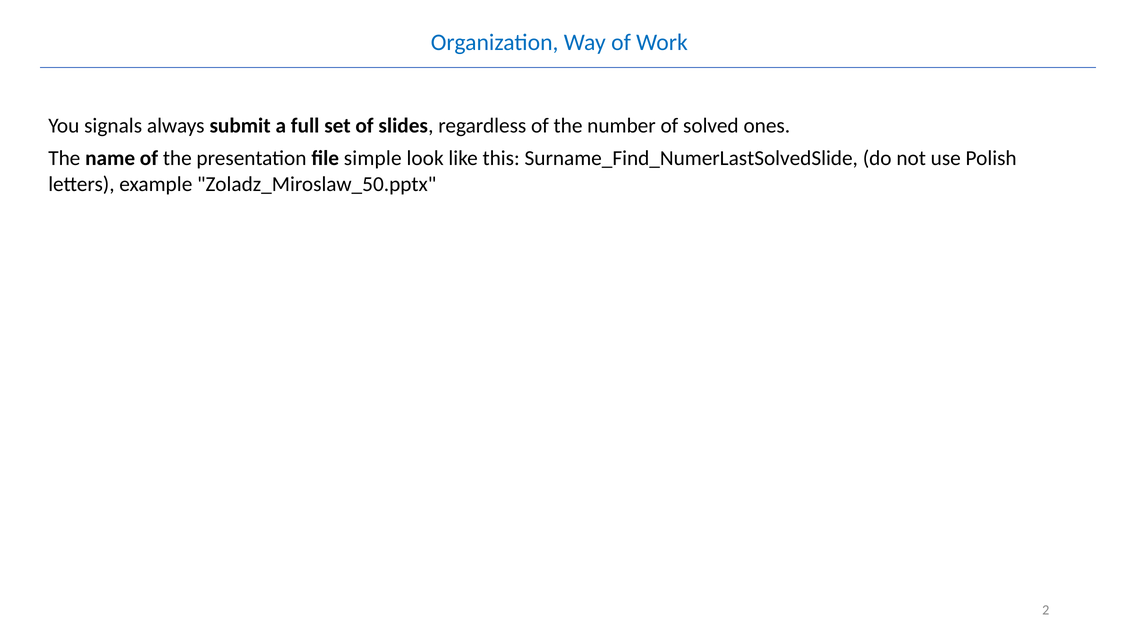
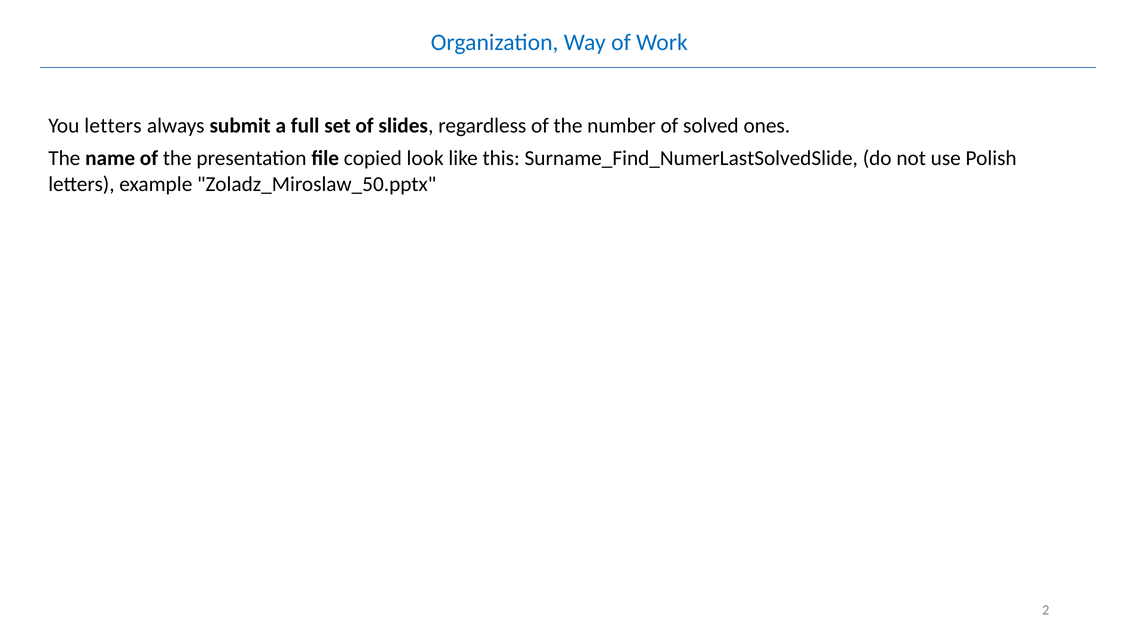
You signals: signals -> letters (113, 126)
simple: simple -> copied (373, 158)
